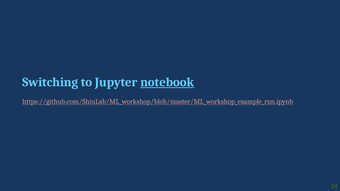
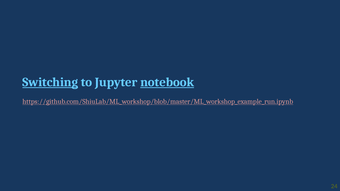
Switching underline: none -> present (50, 82)
